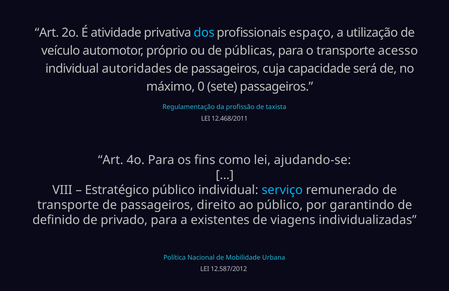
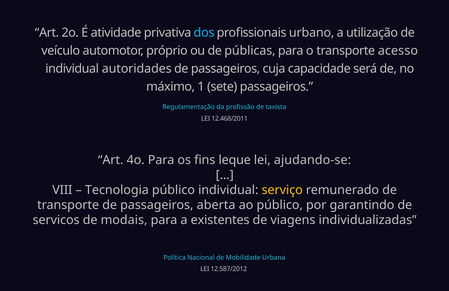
espaço: espaço -> urbano (312, 33)
0: 0 -> 1 (201, 86)
como: como -> leque (235, 160)
Estratégico: Estratégico -> Tecnologia (117, 190)
serviço colour: light blue -> yellow (282, 190)
direito: direito -> aberta (216, 205)
definido: definido -> servicos (56, 220)
privado: privado -> modais (124, 220)
